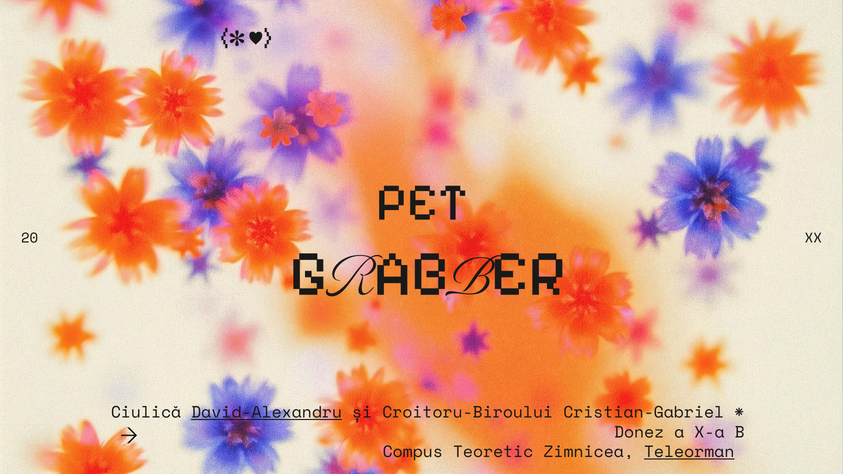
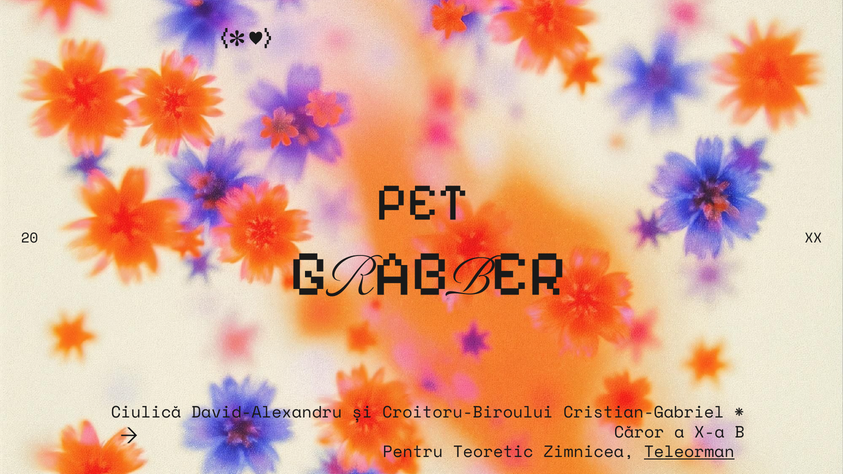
David-Alexandru underline: present -> none (267, 413)
Donez: Donez -> Căror (639, 432)
Compus: Compus -> Pentru (413, 452)
